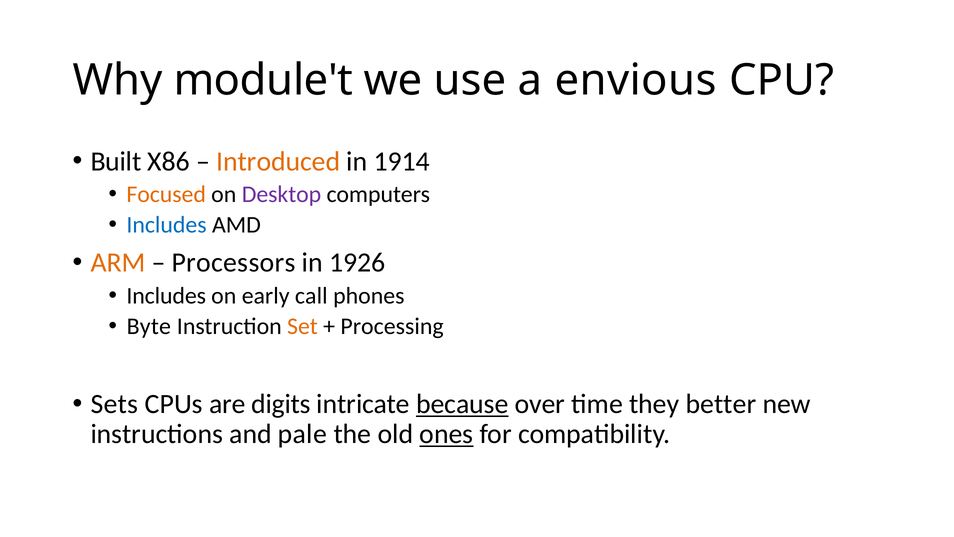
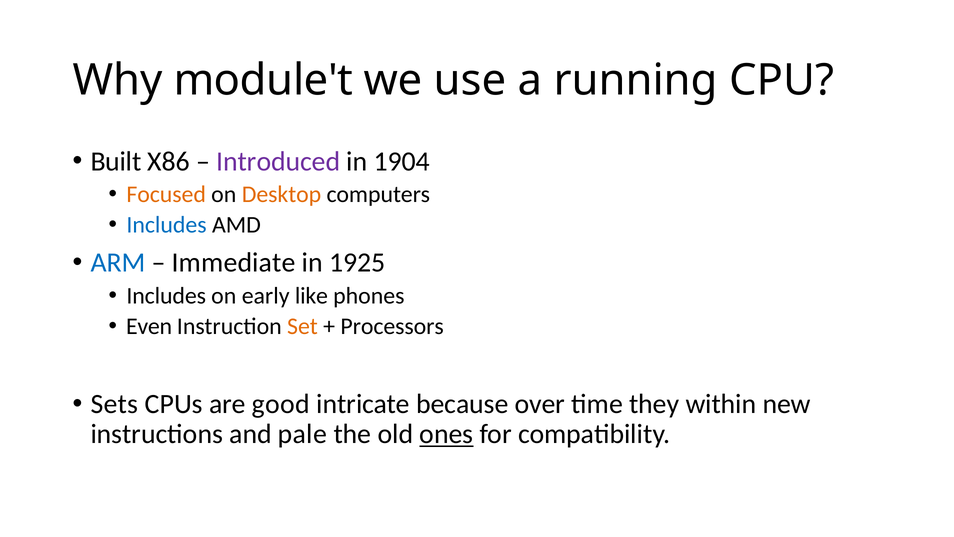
envious: envious -> running (636, 80)
Introduced colour: orange -> purple (278, 161)
1914: 1914 -> 1904 (402, 161)
Desktop colour: purple -> orange (281, 194)
ARM colour: orange -> blue (118, 263)
Processors: Processors -> Immediate (234, 263)
1926: 1926 -> 1925 (357, 263)
call: call -> like (311, 295)
Byte: Byte -> Even (149, 326)
Processing: Processing -> Processors (392, 326)
digits: digits -> good (281, 404)
because underline: present -> none (462, 404)
better: better -> within (721, 404)
